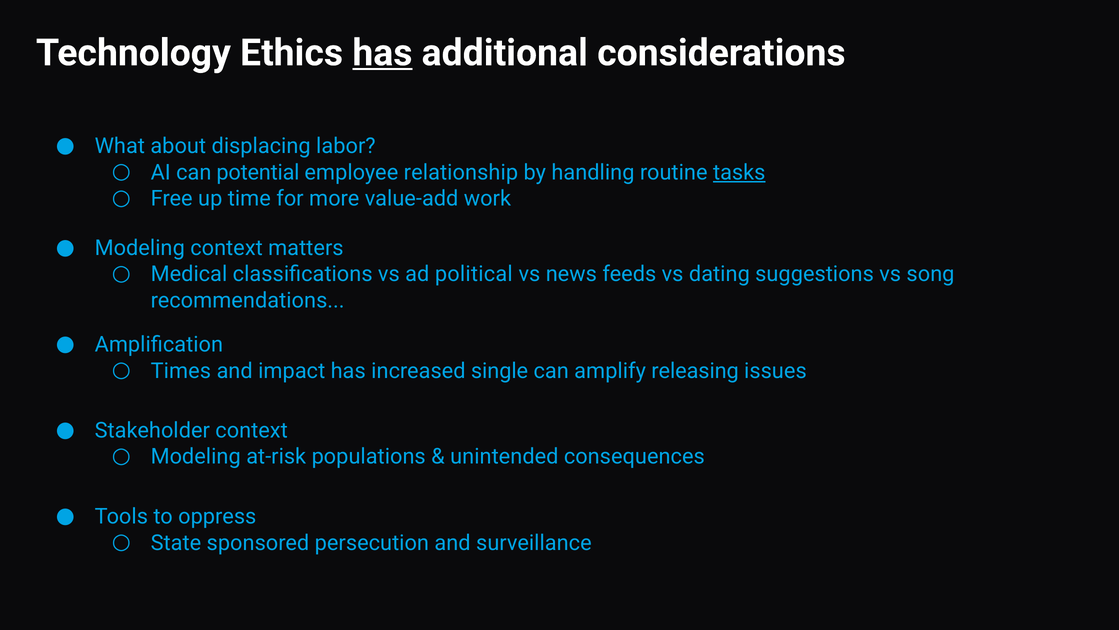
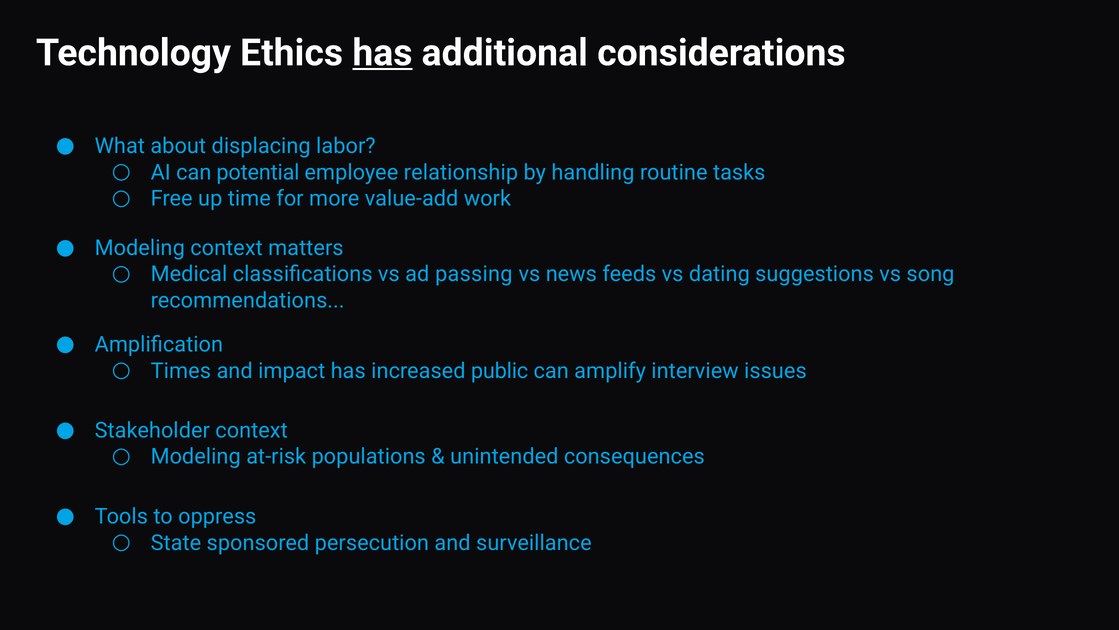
tasks underline: present -> none (739, 172)
political: political -> passing (474, 274)
single: single -> public (500, 371)
releasing: releasing -> interview (695, 371)
